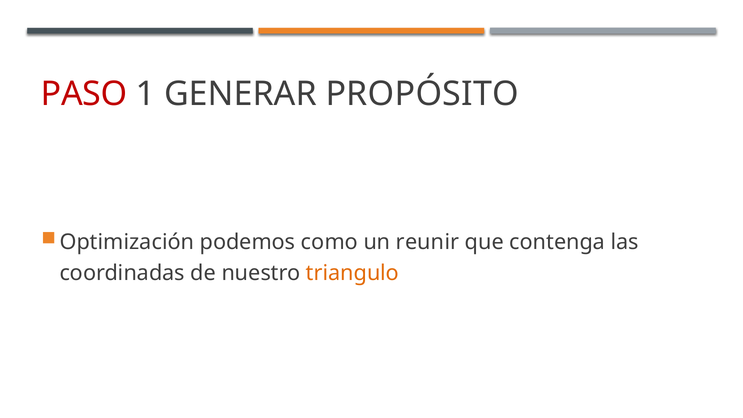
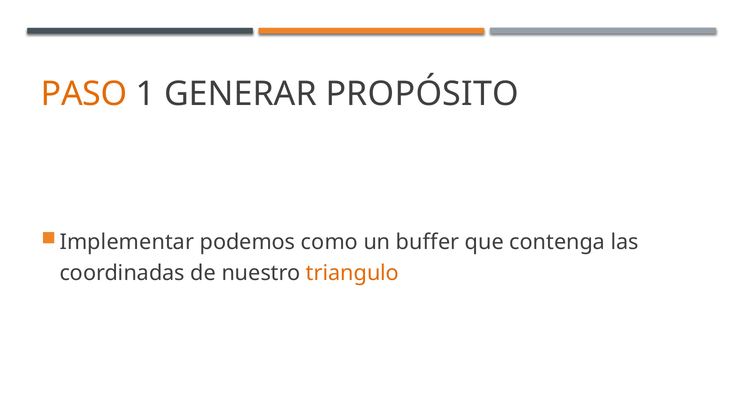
PASO colour: red -> orange (84, 94)
Optimización: Optimización -> Implementar (127, 242)
reunir: reunir -> buffer (428, 242)
